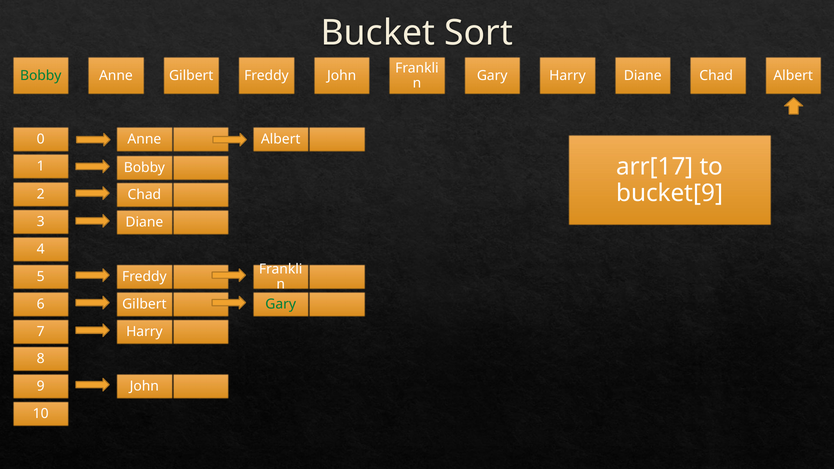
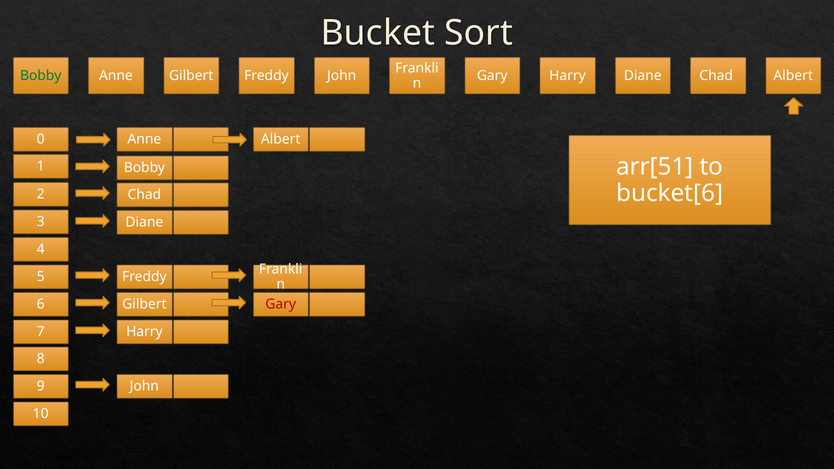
arr[17: arr[17 -> arr[51 (655, 167)
bucket[9: bucket[9 -> bucket[6 (670, 193)
Gary colour: green -> red (281, 304)
